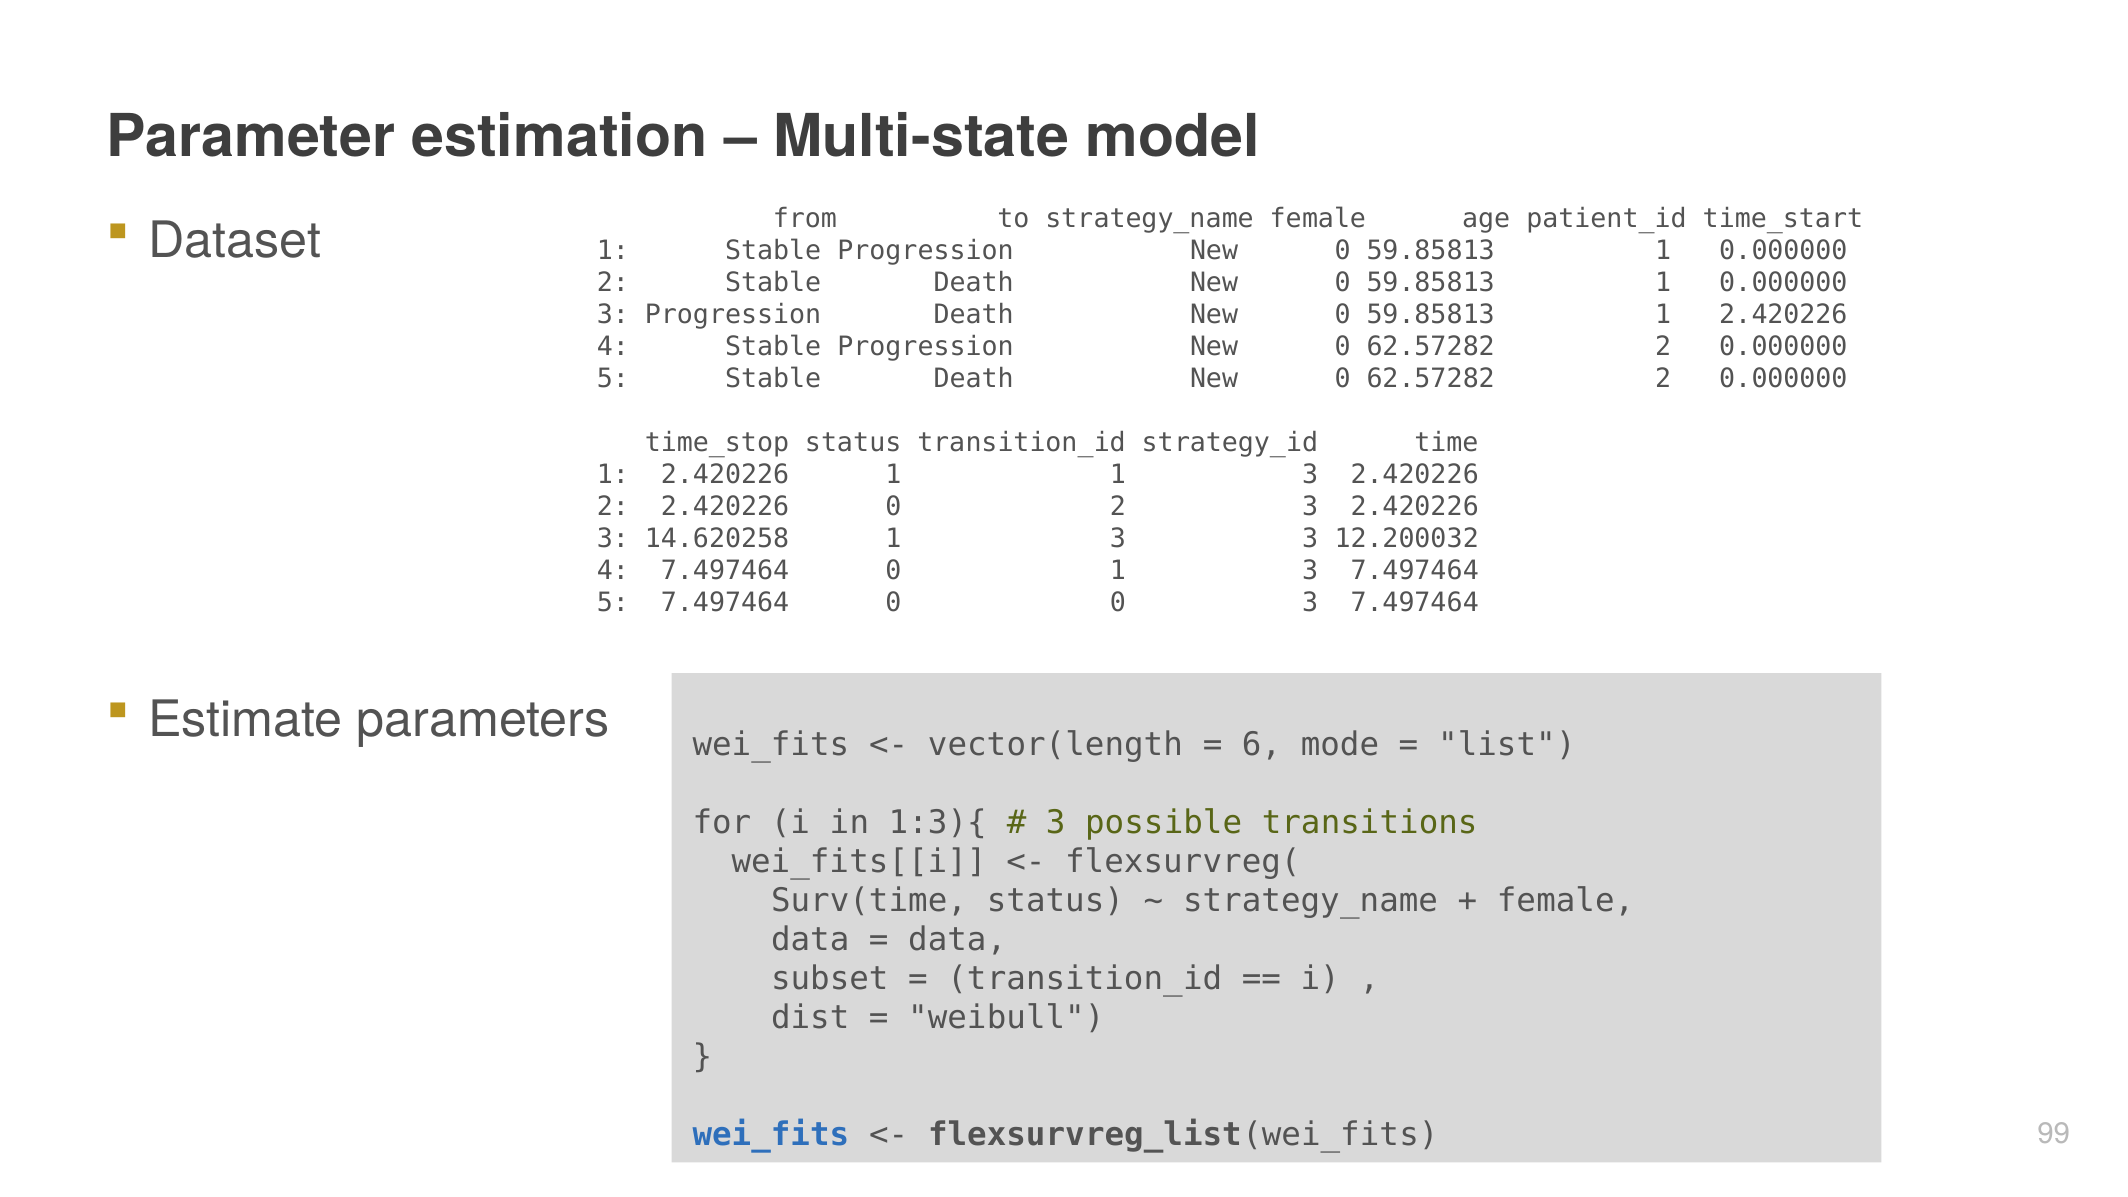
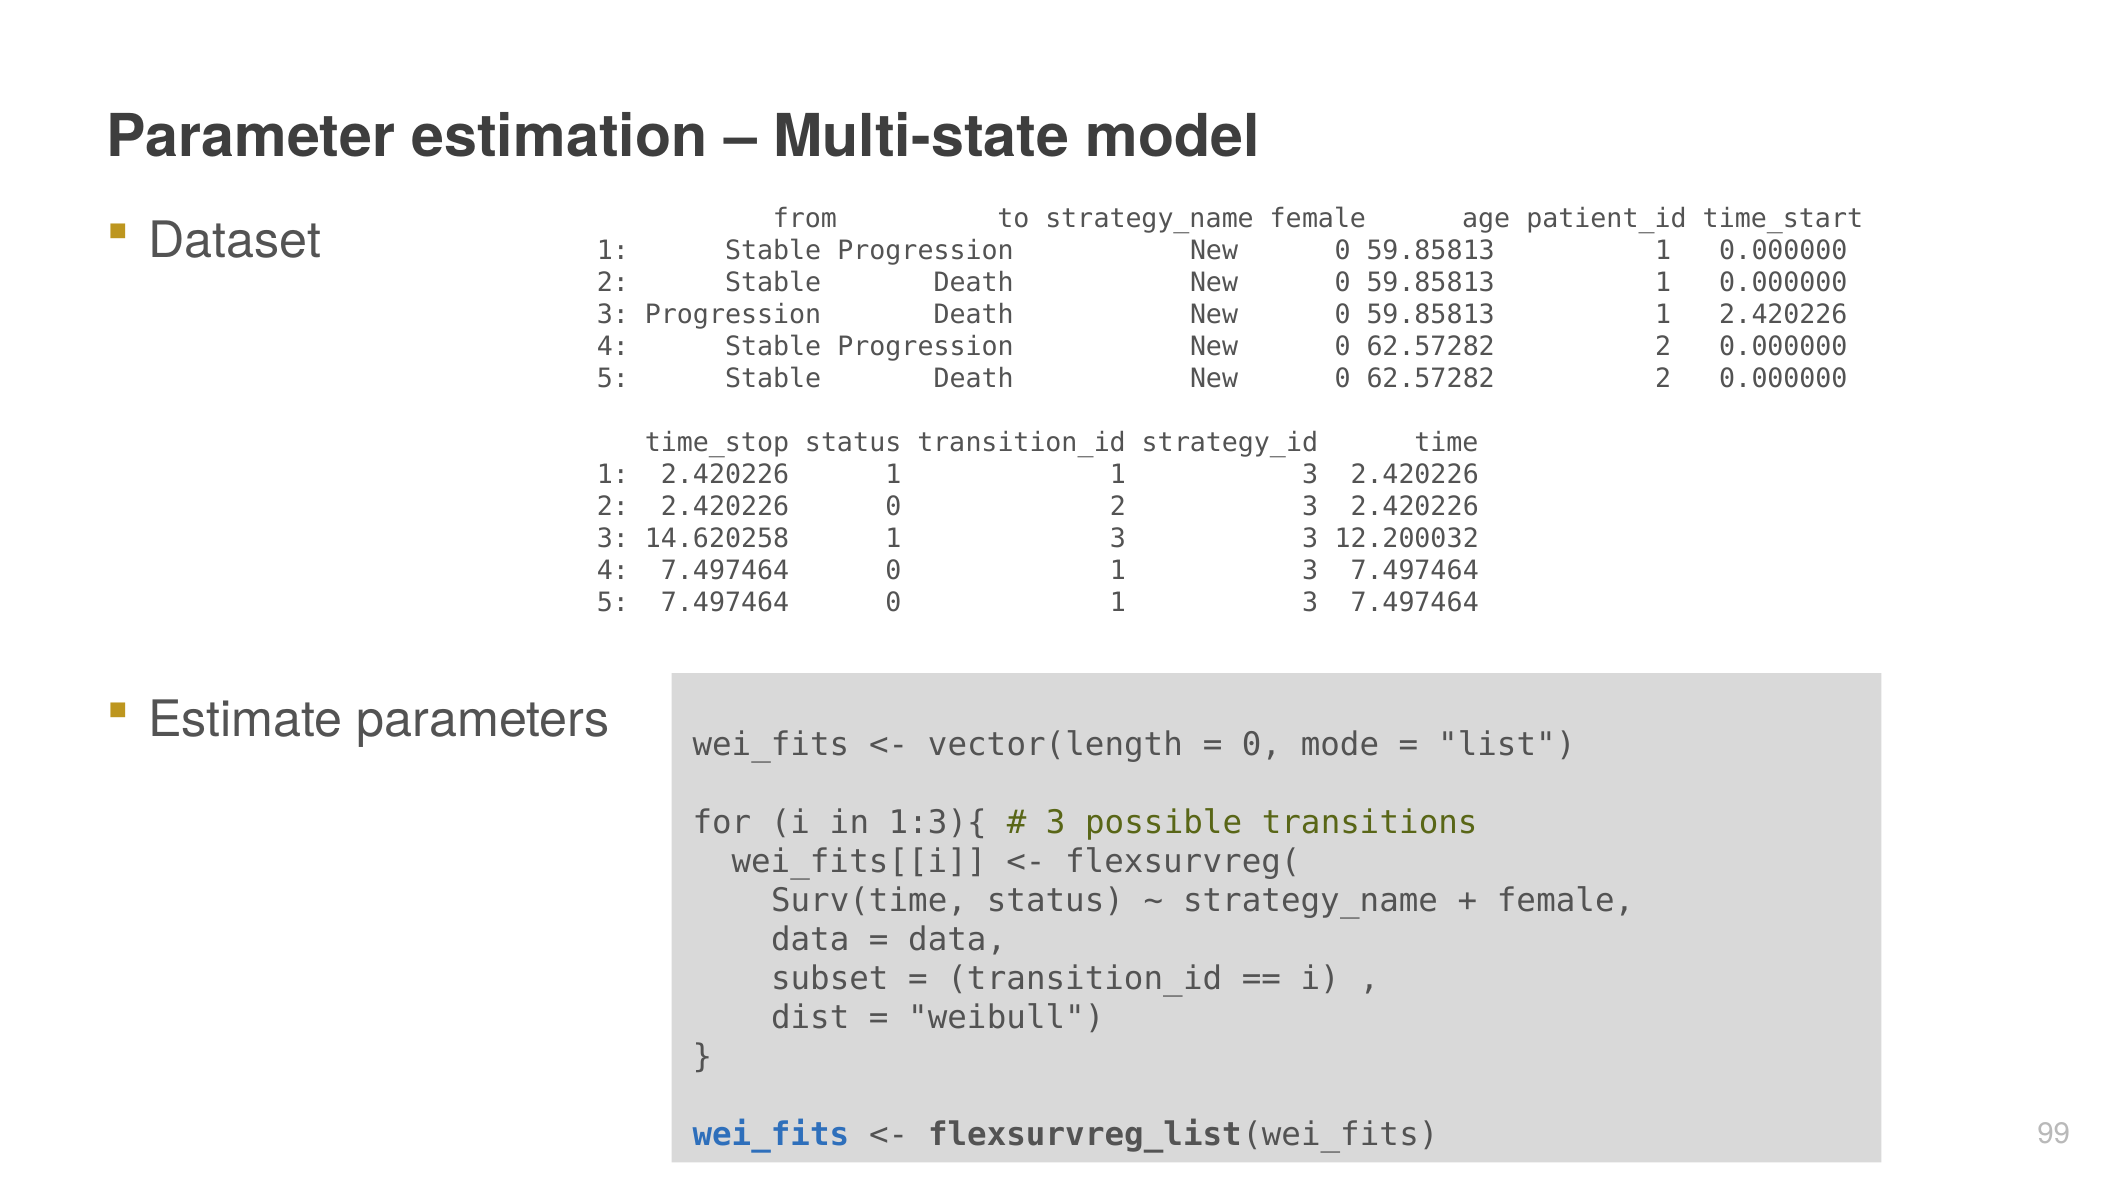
5 7.497464 0 0: 0 -> 1 (1118, 603)
6: 6 -> 0 (1261, 744)
